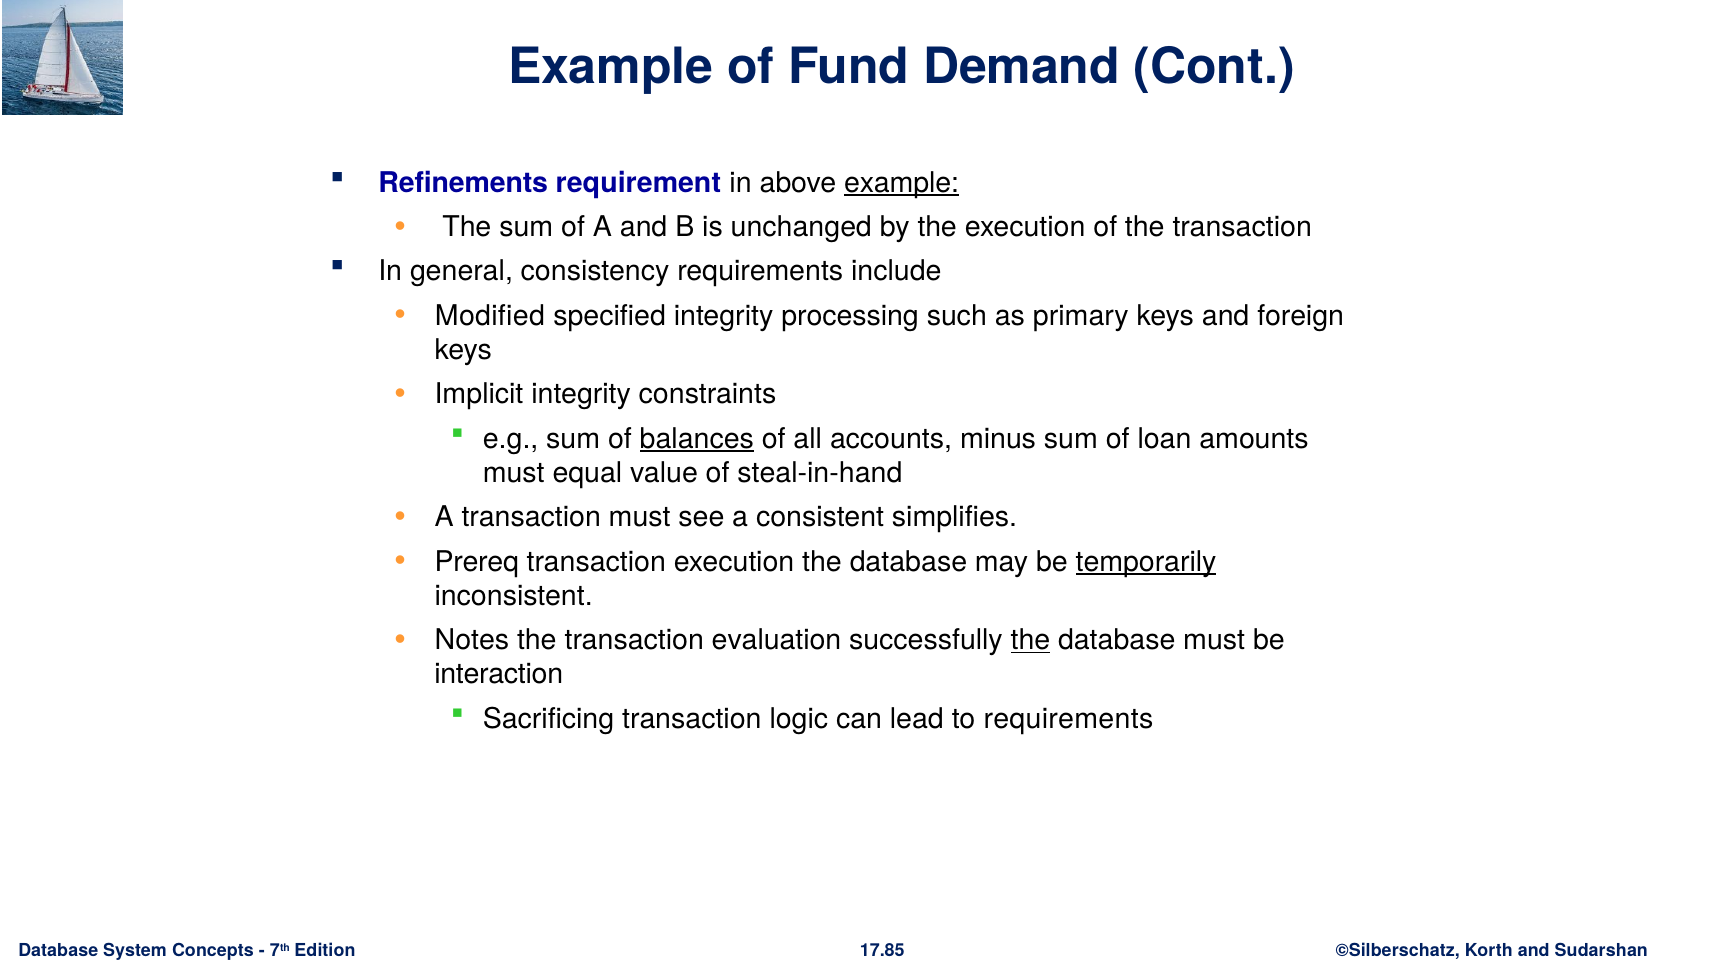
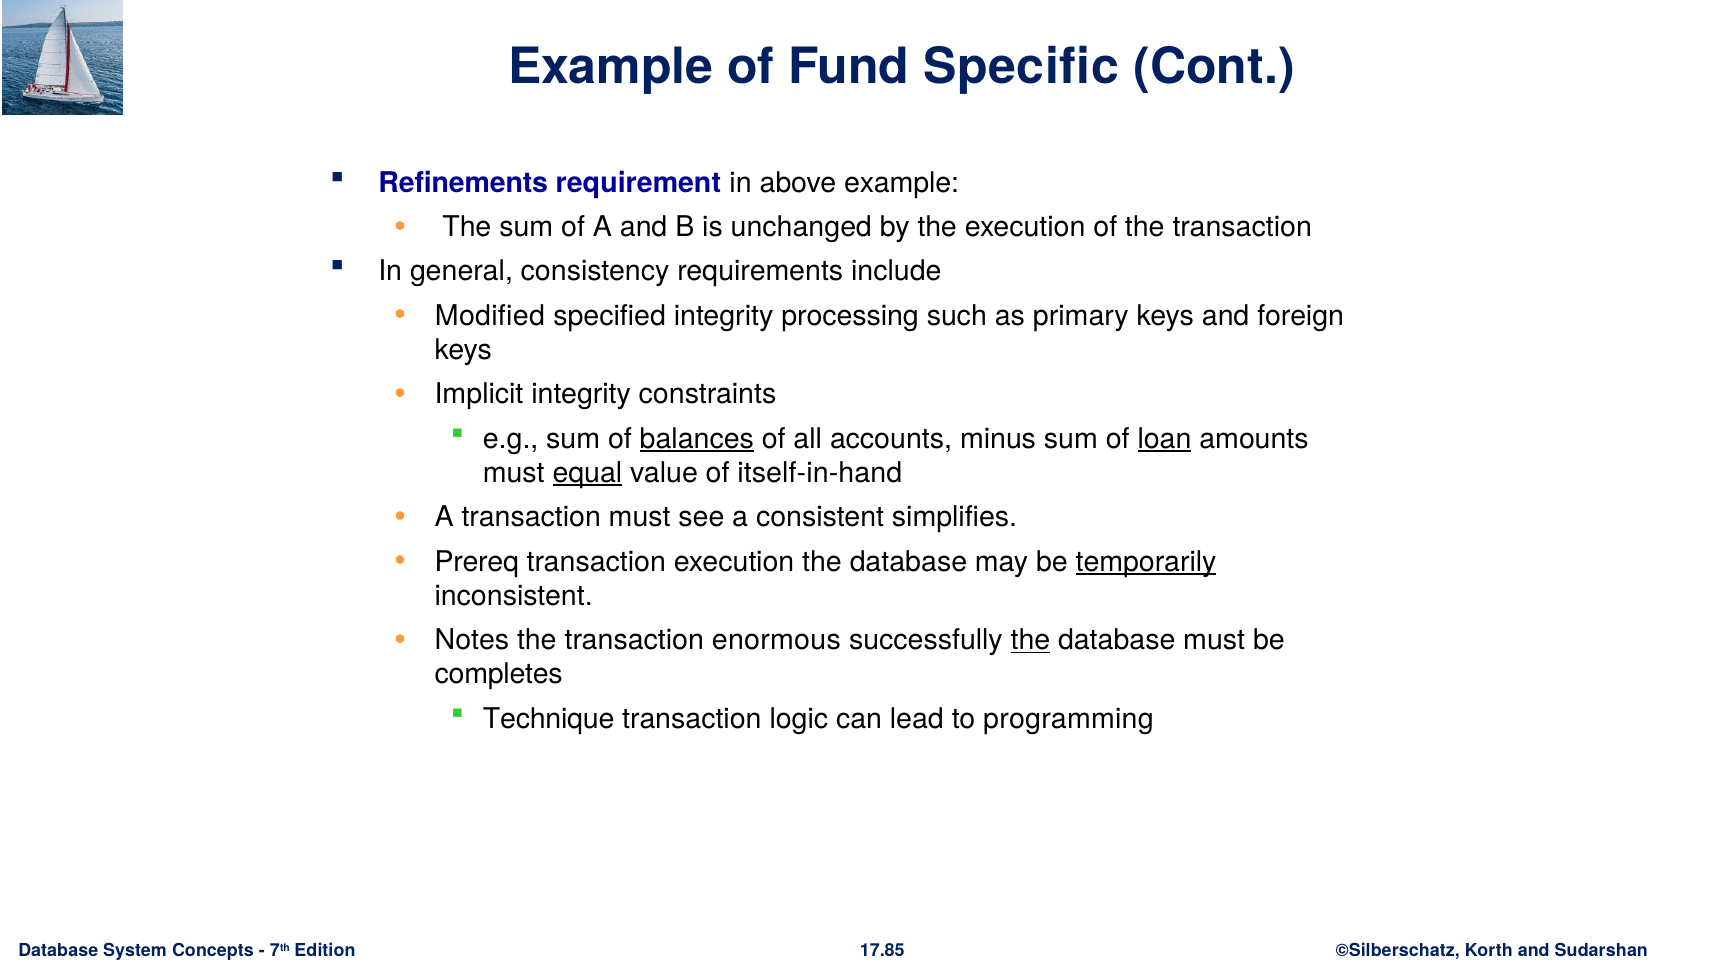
Demand: Demand -> Specific (1021, 67)
example underline: present -> none (902, 183)
loan underline: none -> present (1164, 439)
equal underline: none -> present (587, 473)
steal-in-hand: steal-in-hand -> itself-in-hand (820, 473)
evaluation: evaluation -> enormous (776, 640)
interaction: interaction -> completes (499, 674)
Sacrificing: Sacrificing -> Technique (549, 719)
to requirements: requirements -> programming (1068, 719)
